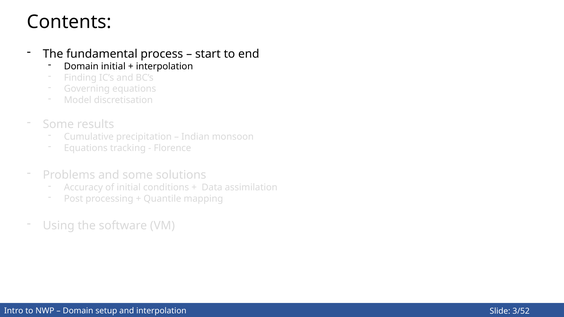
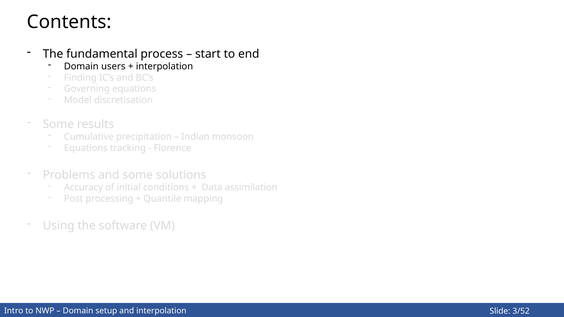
Domain initial: initial -> users (113, 66)
